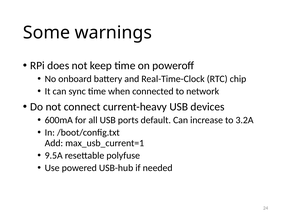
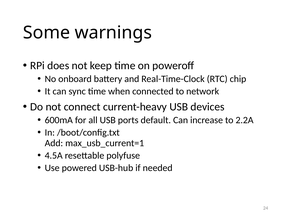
3.2A: 3.2A -> 2.2A (245, 120)
9.5A: 9.5A -> 4.5A (54, 156)
